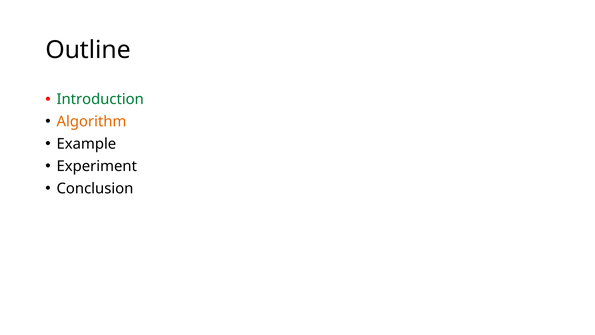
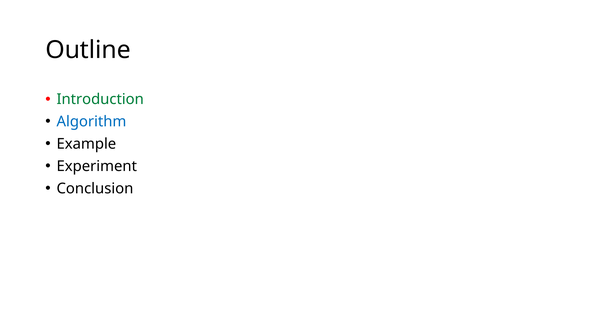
Algorithm colour: orange -> blue (91, 122)
